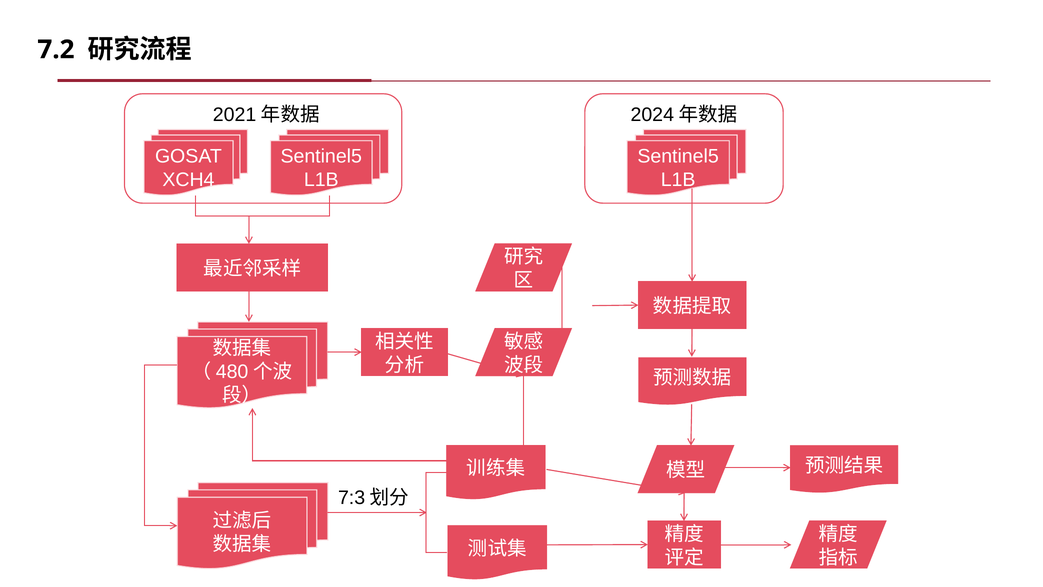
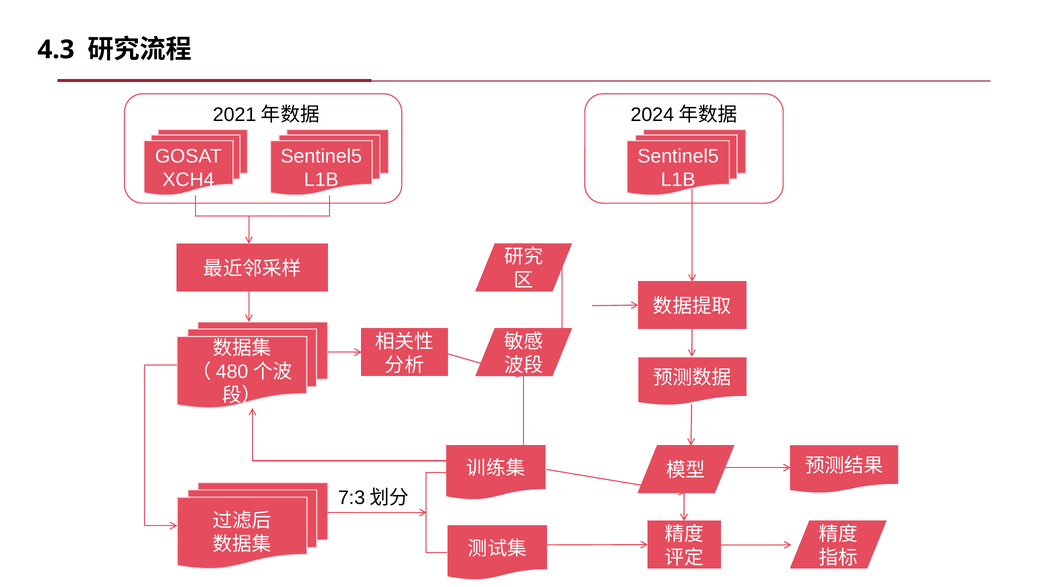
7.2: 7.2 -> 4.3 (56, 50)
